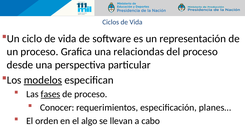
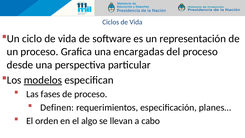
relaciondas: relaciondas -> encargadas (139, 52)
fases underline: present -> none (51, 94)
Conocer: Conocer -> Definen (57, 107)
